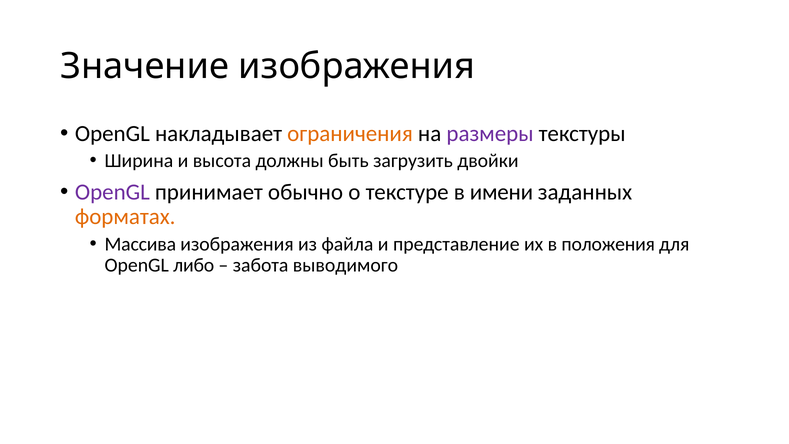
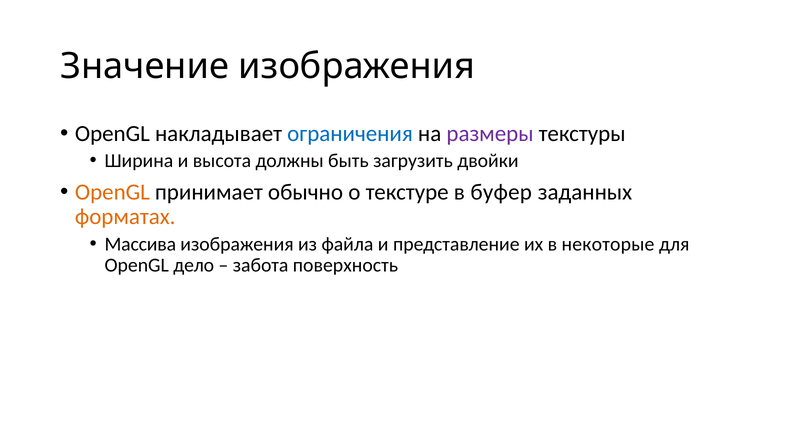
ограничения colour: orange -> blue (350, 133)
OpenGL colour: purple -> orange (112, 192)
имени: имени -> буфер (501, 192)
положения: положения -> некоторые (608, 244)
либо: либо -> дело (194, 265)
выводимого: выводимого -> поверхность (345, 265)
